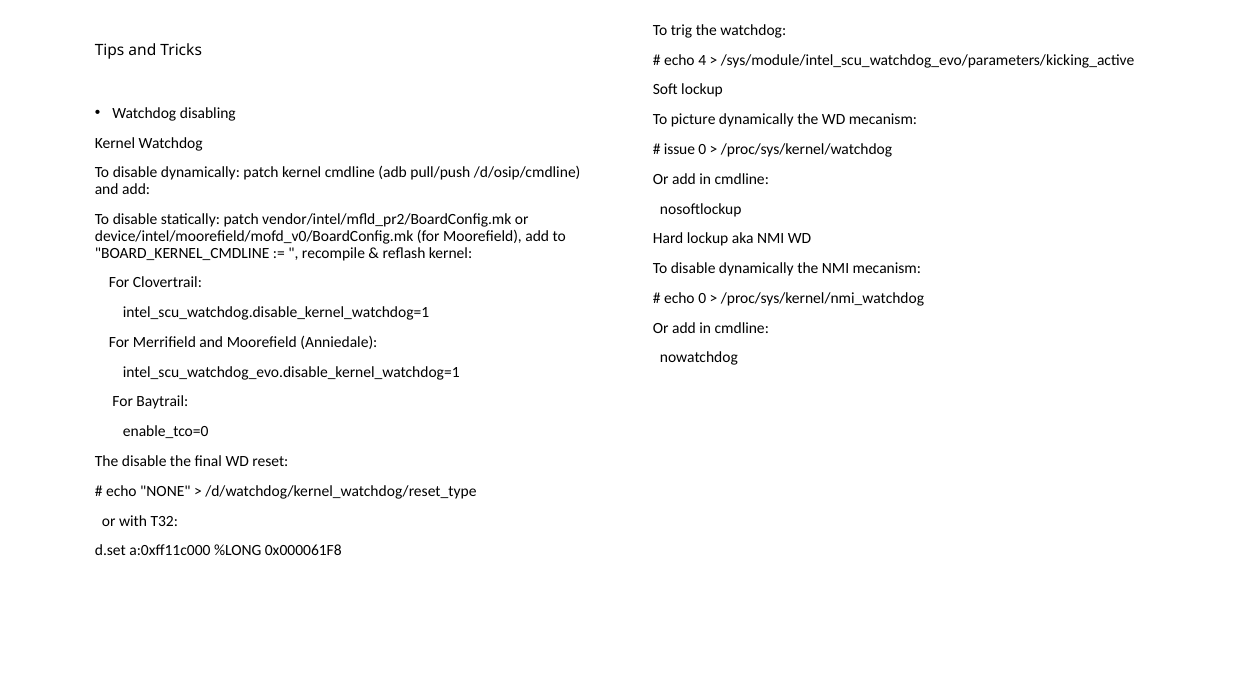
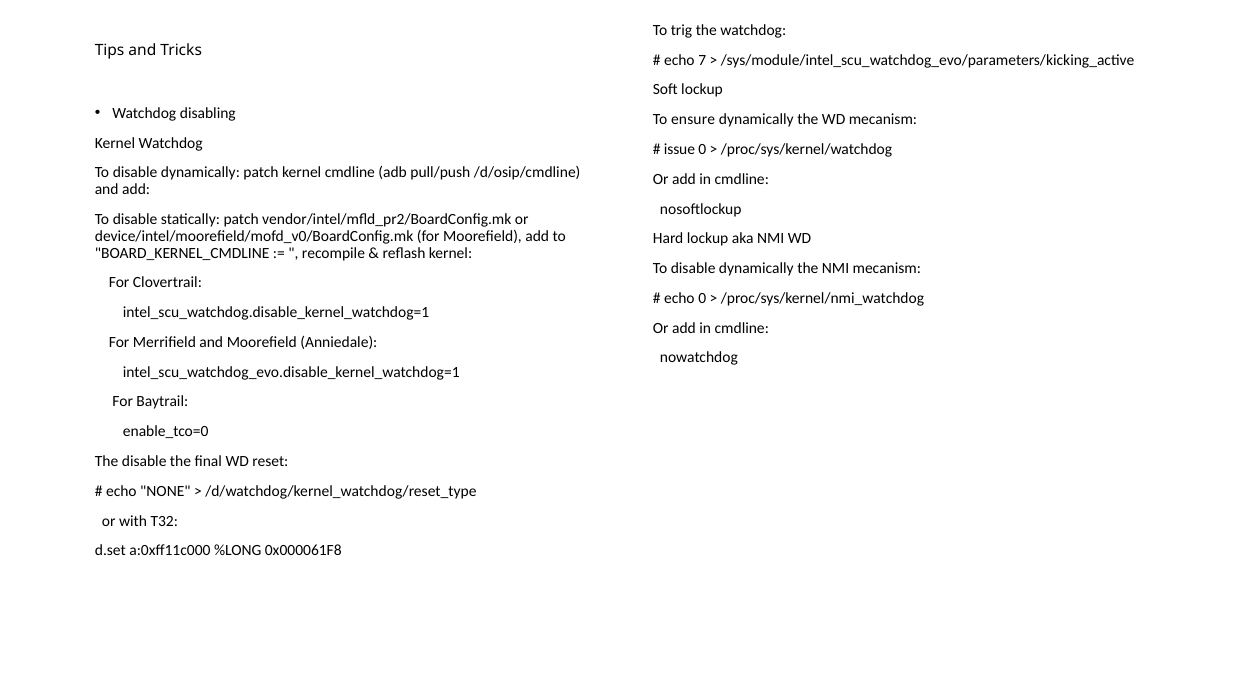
4: 4 -> 7 (702, 60)
picture: picture -> ensure (693, 120)
